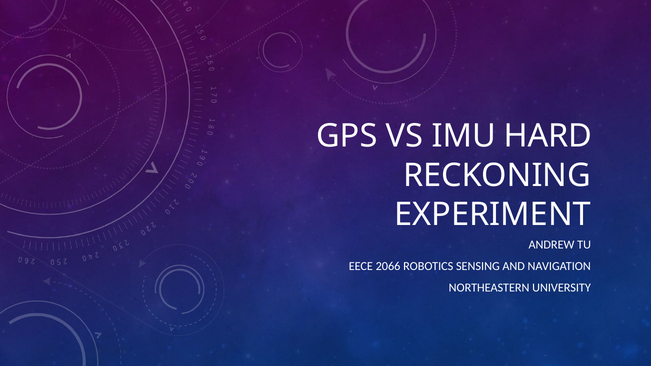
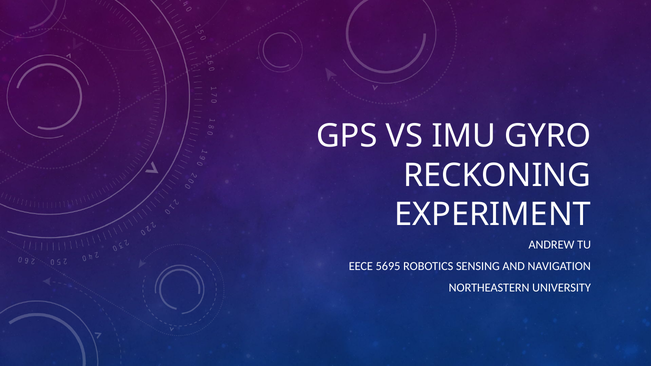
HARD: HARD -> GYRO (548, 136)
2066: 2066 -> 5695 (388, 266)
